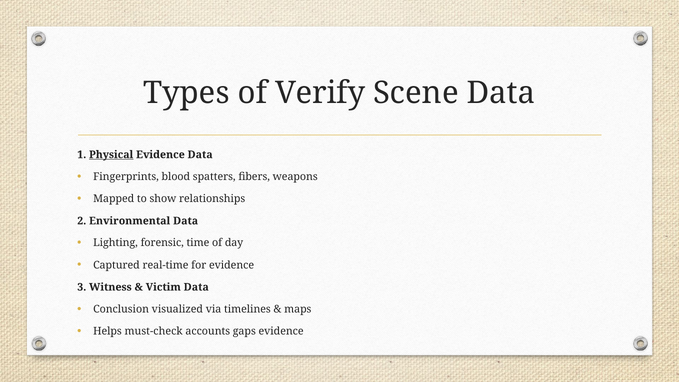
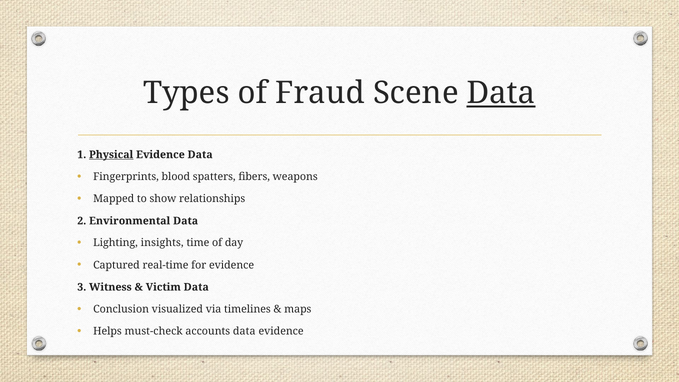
Verify: Verify -> Fraud (320, 93)
Data underline: none -> present (501, 93)
forensic: forensic -> insights (162, 243)
accounts gaps: gaps -> data (244, 331)
